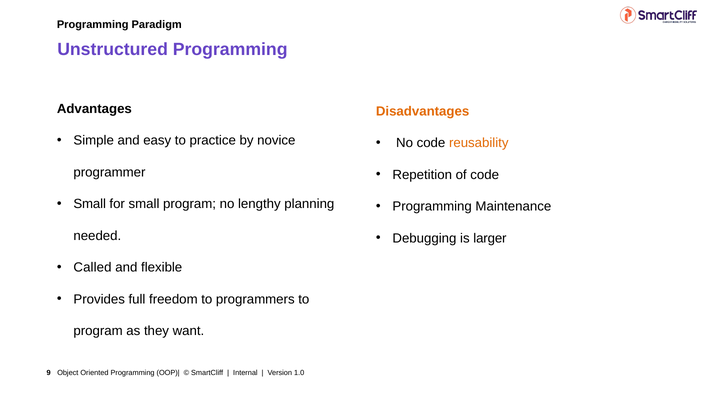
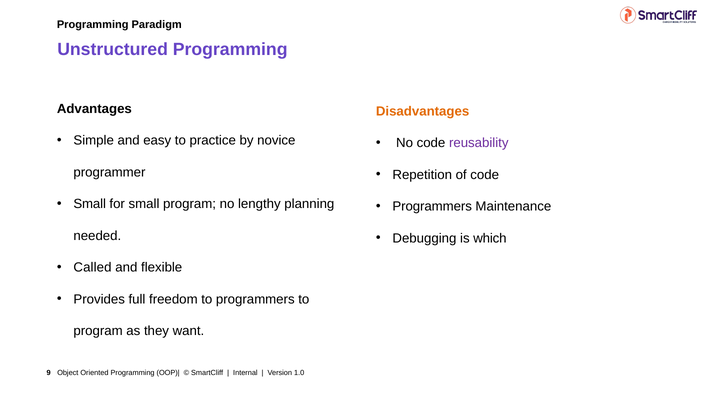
reusability colour: orange -> purple (479, 143)
Programming: Programming -> Programmers (432, 207)
larger: larger -> which (490, 238)
